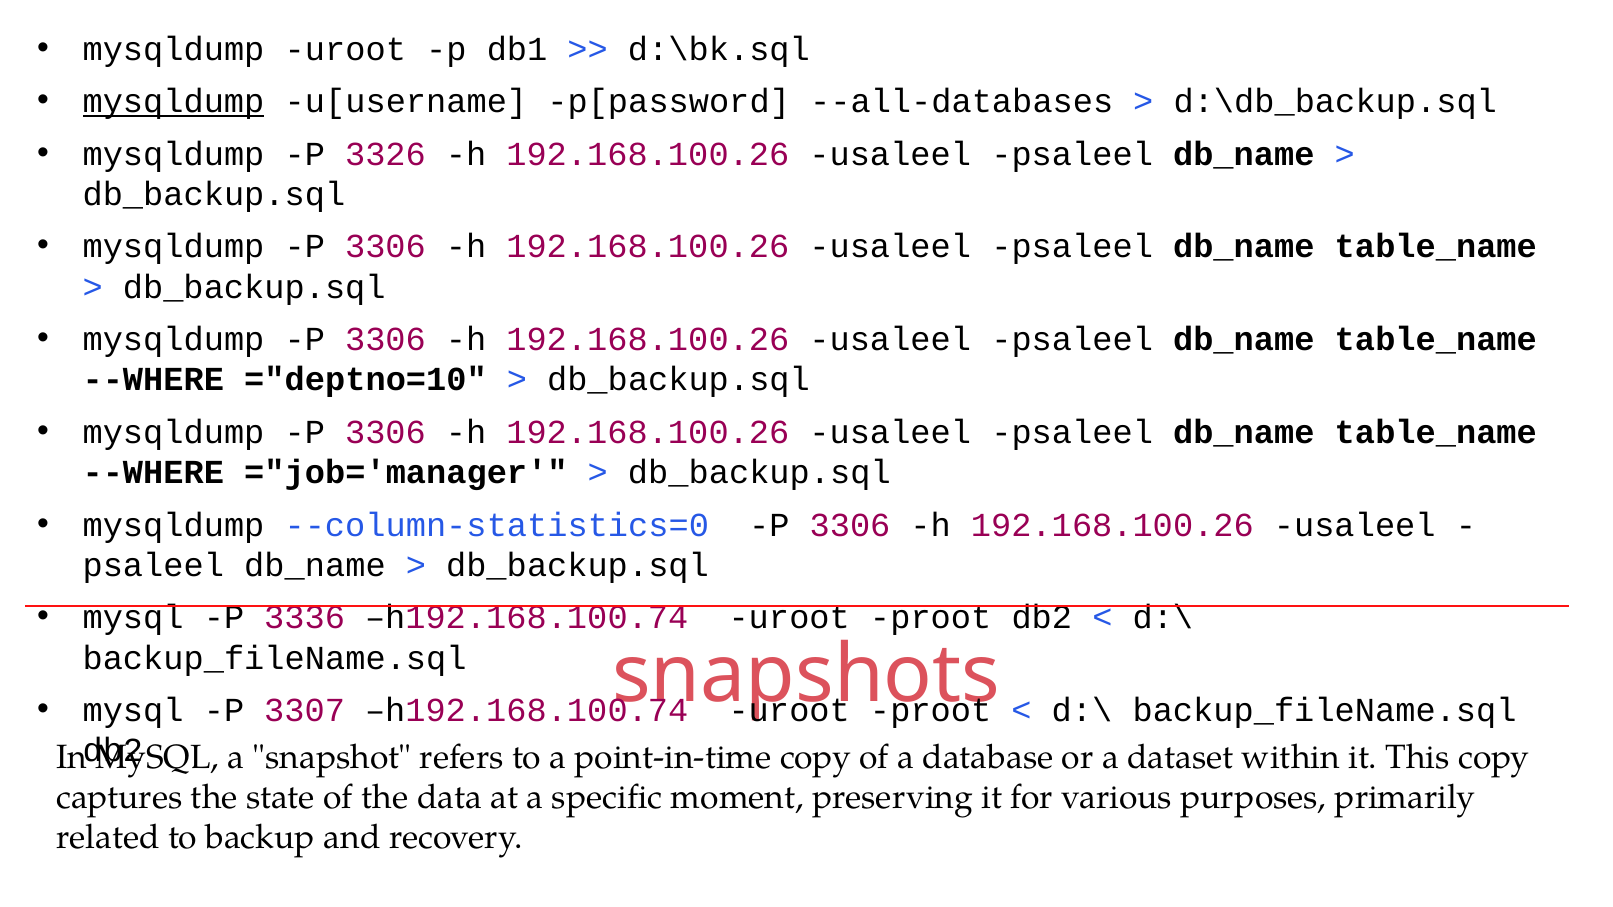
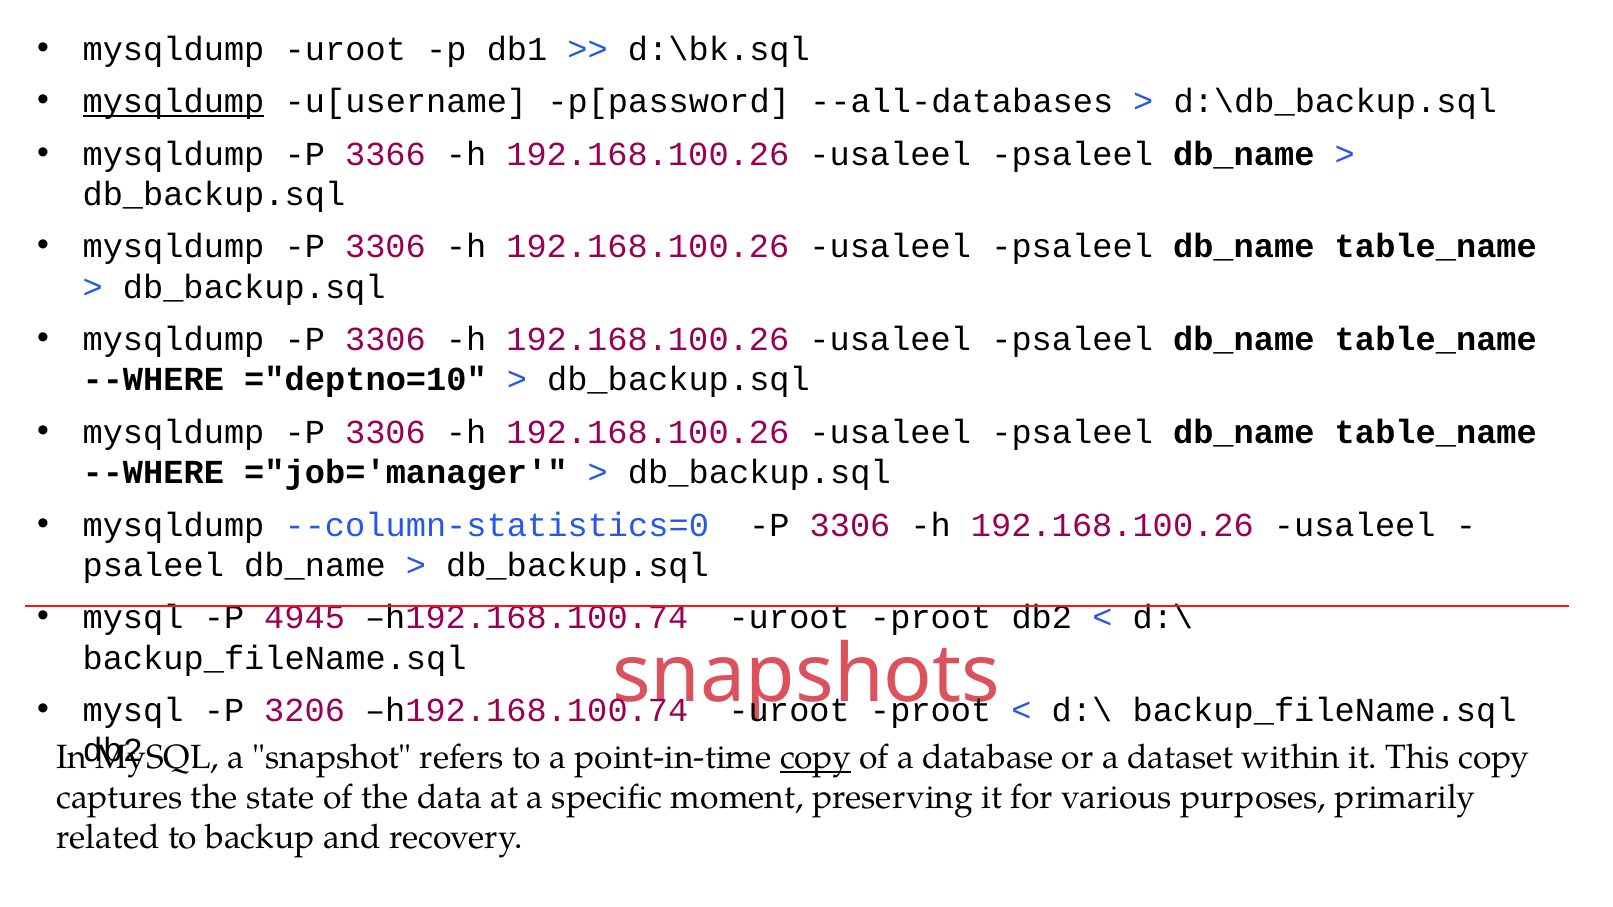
3326: 3326 -> 3366 (385, 154)
3336: 3336 -> 4945 (305, 618)
3307: 3307 -> 3206 (305, 711)
copy underline: none -> present (816, 757)
